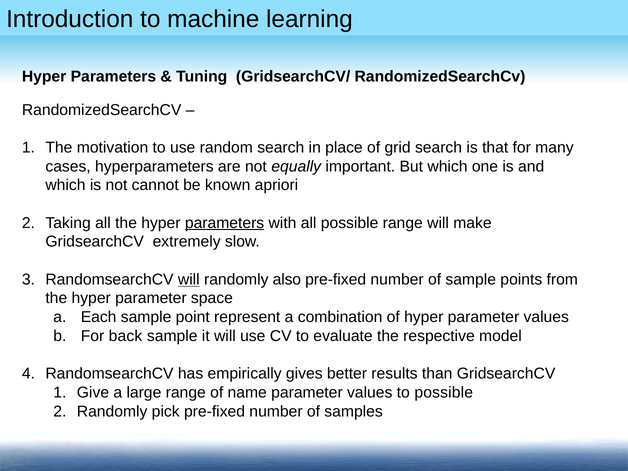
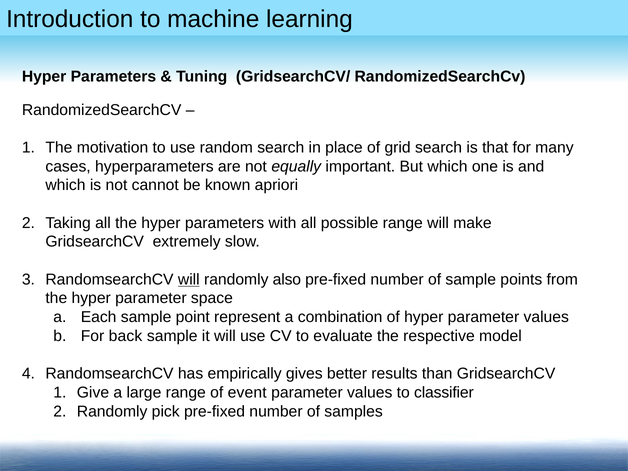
parameters underline: present -> none (225, 223)
name: name -> event (247, 393)
to possible: possible -> classifier (444, 393)
